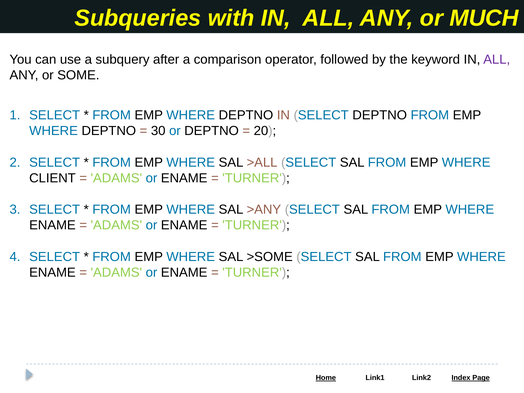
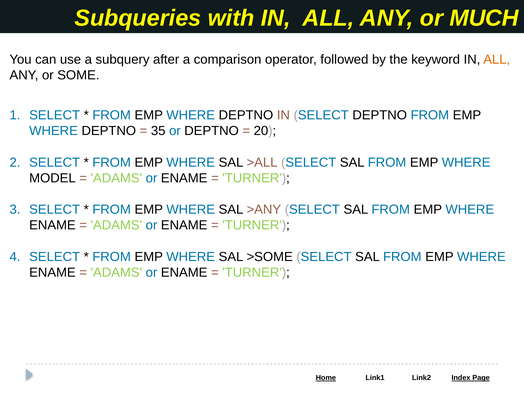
ALL colour: purple -> orange (497, 59)
30: 30 -> 35 (158, 131)
CLIENT: CLIENT -> MODEL (52, 178)
